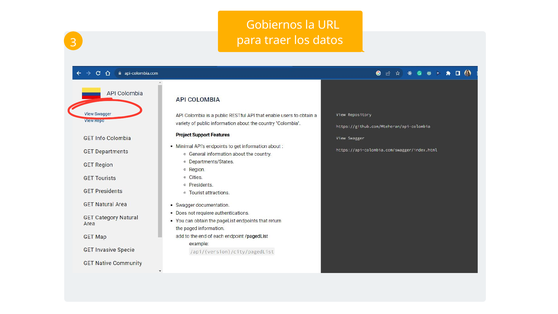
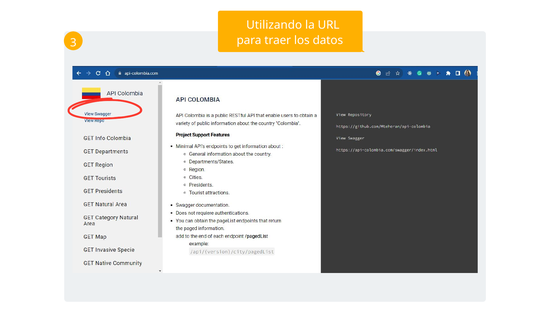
Gobiernos: Gobiernos -> Utilizando (274, 25)
